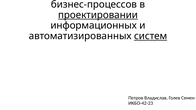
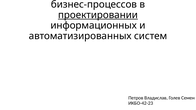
систем underline: present -> none (151, 36)
